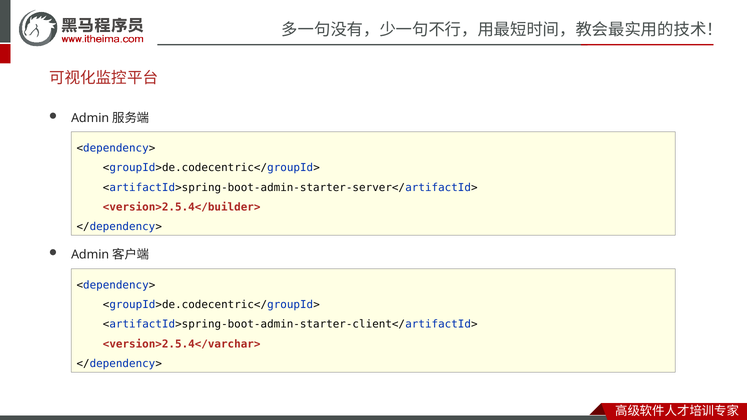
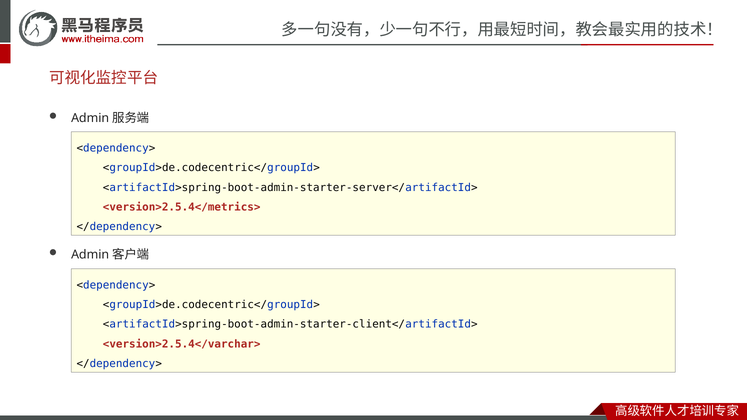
<version>2.5.4</builder>: <version>2.5.4</builder> -> <version>2.5.4</metrics> (182, 207)
